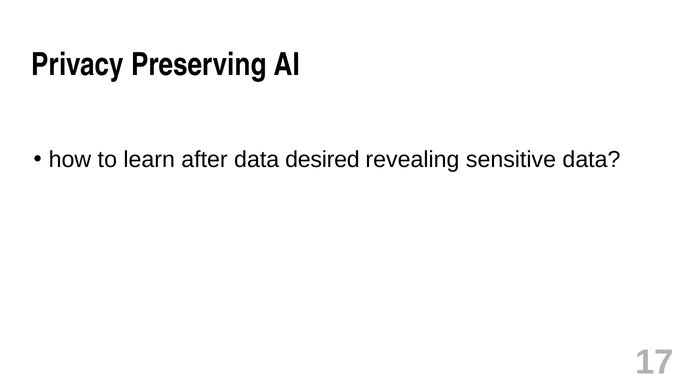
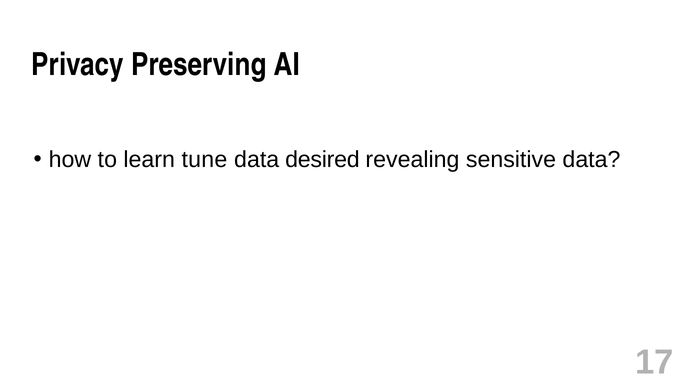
after: after -> tune (204, 160)
